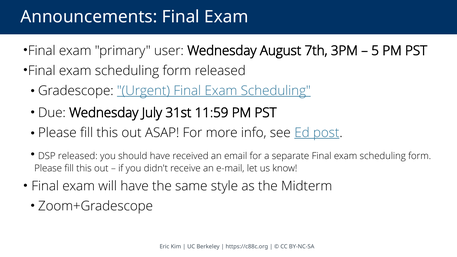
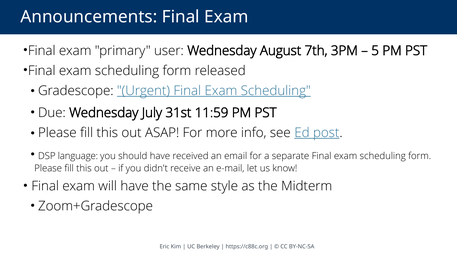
DSP released: released -> language (78, 156)
